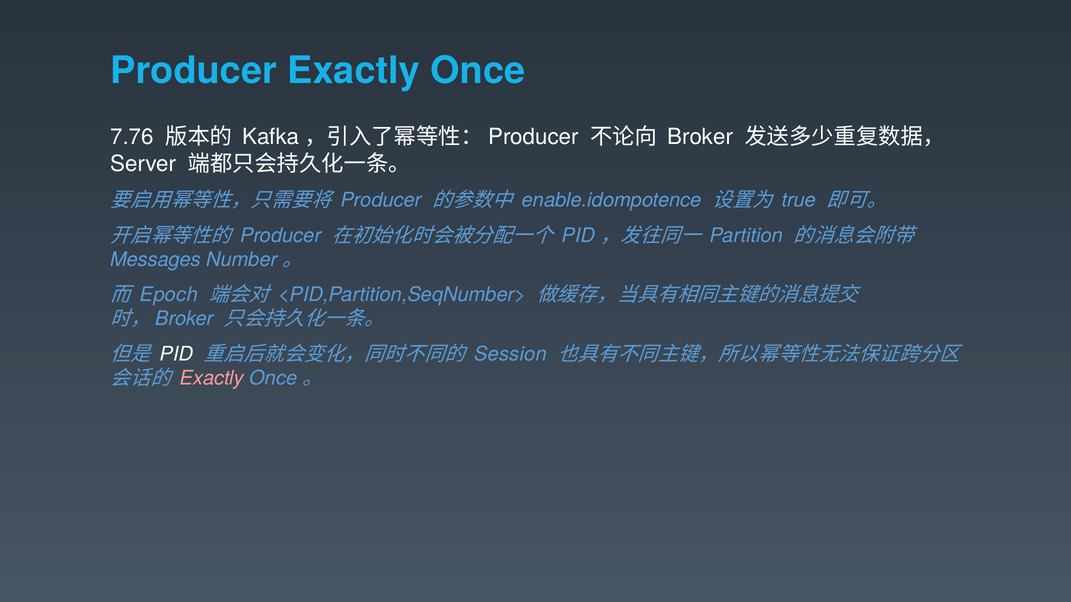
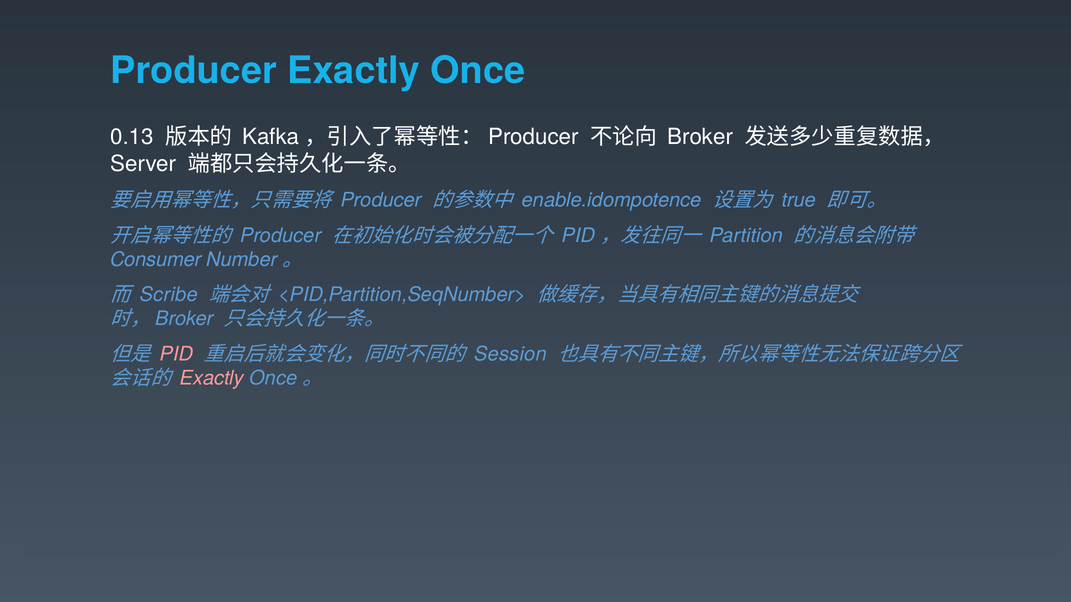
7.76: 7.76 -> 0.13 (132, 137)
Messages: Messages -> Consumer (156, 260)
Epoch: Epoch -> Scribe (169, 295)
PID colour: white -> pink (177, 354)
